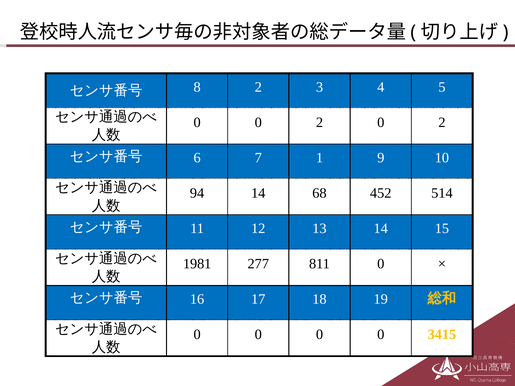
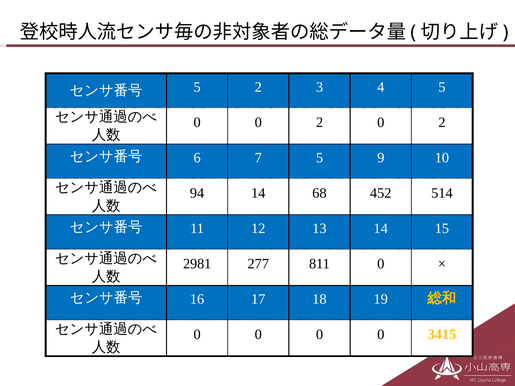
8: 8 -> 5 (197, 87)
7 1: 1 -> 5 (320, 158)
1981: 1981 -> 2981 (197, 264)
